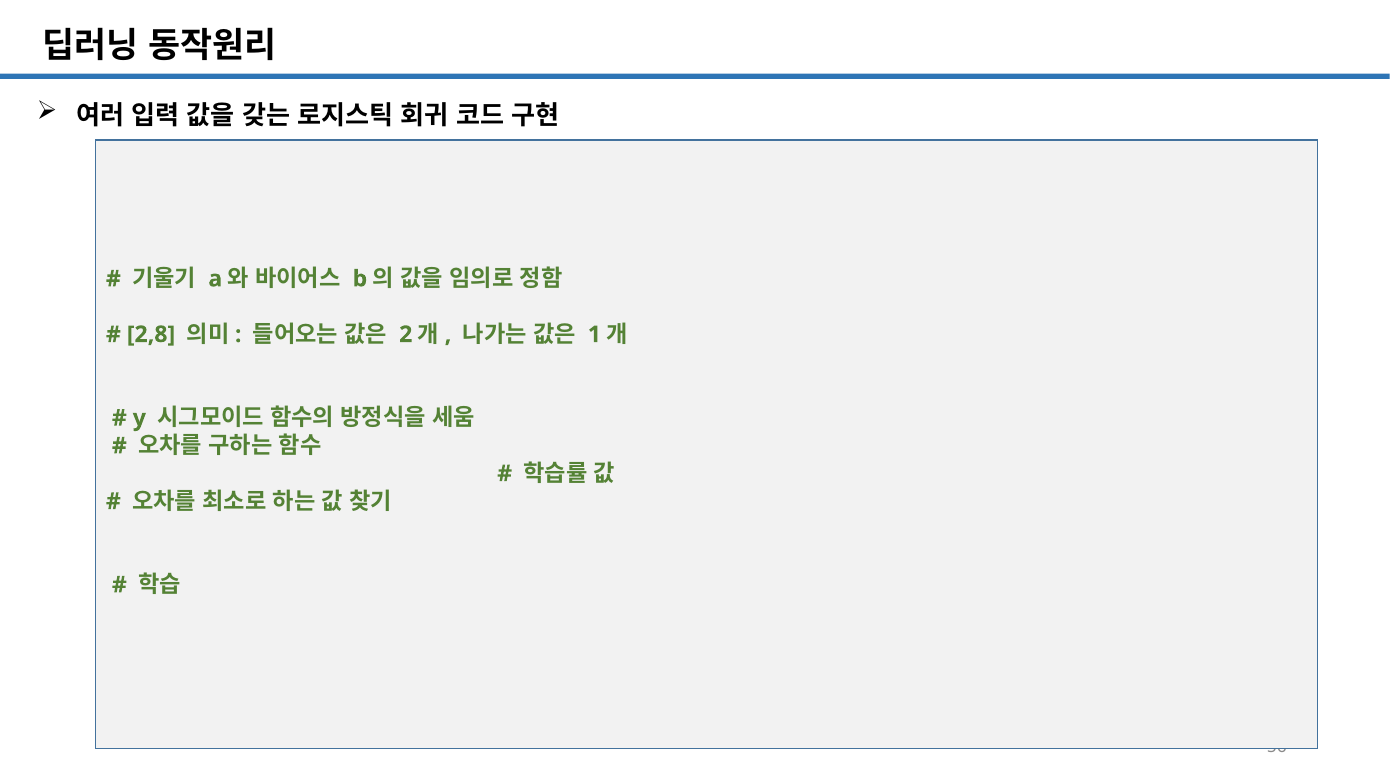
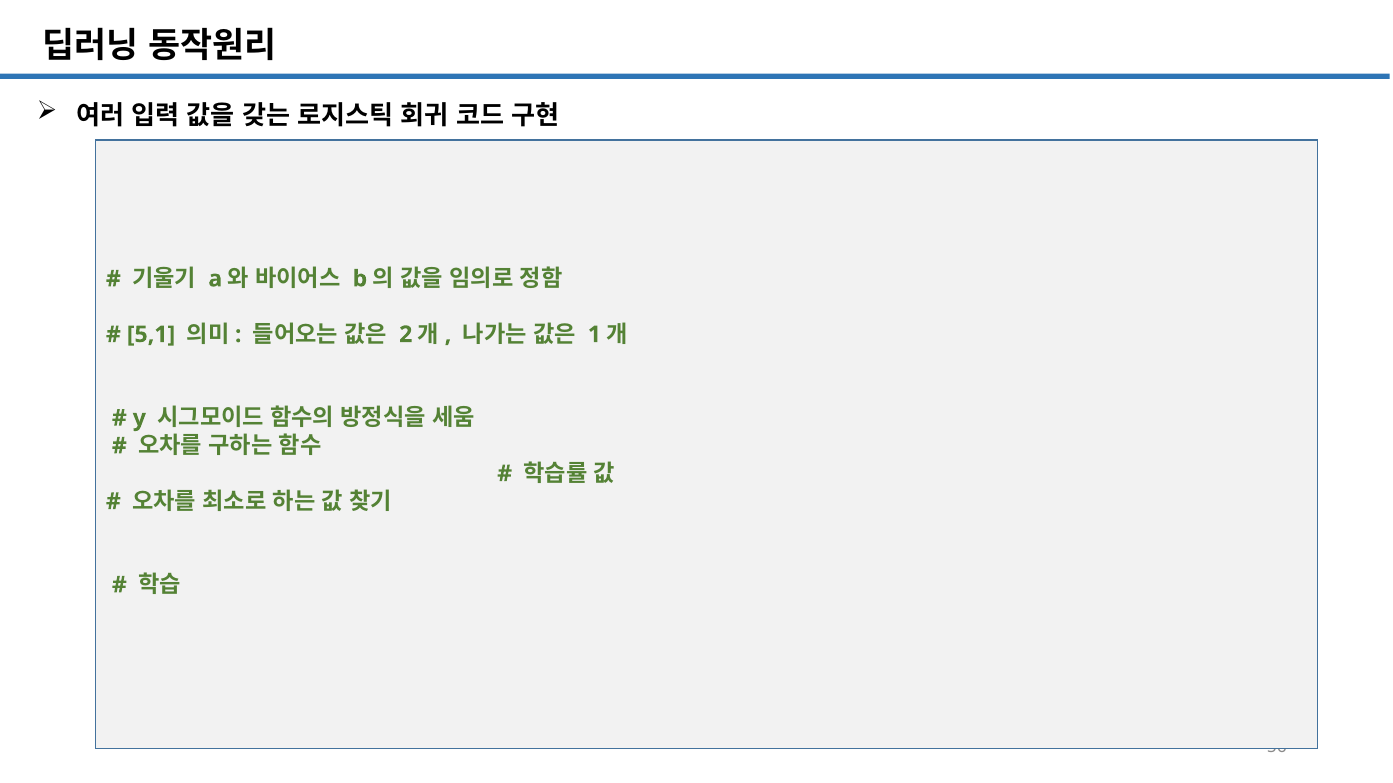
2,8: 2,8 -> 5,1 (151, 335)
